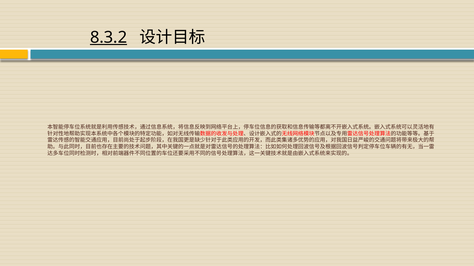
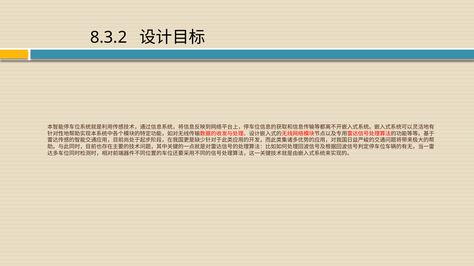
8.3.2 underline: present -> none (109, 37)
